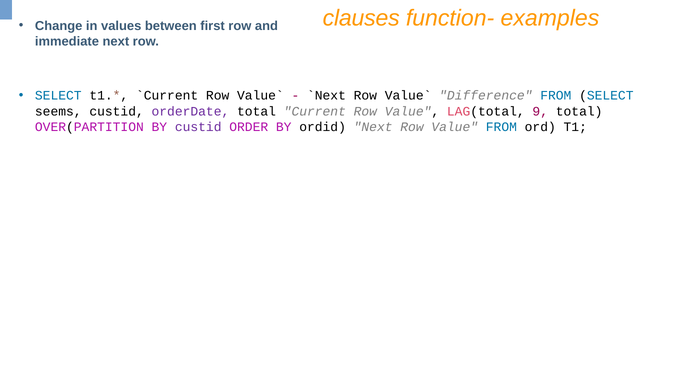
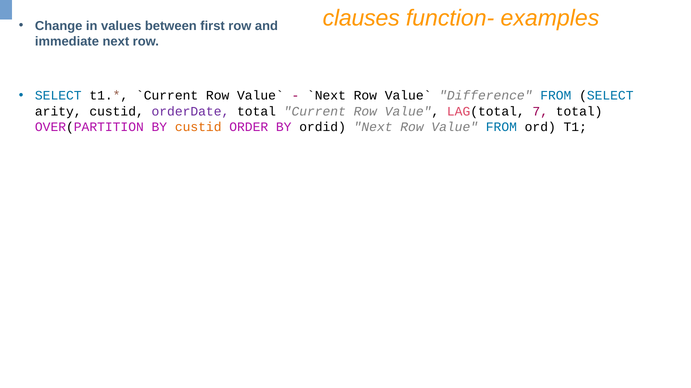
seems: seems -> arity (58, 111)
9: 9 -> 7 (540, 111)
custid colour: purple -> orange (198, 127)
